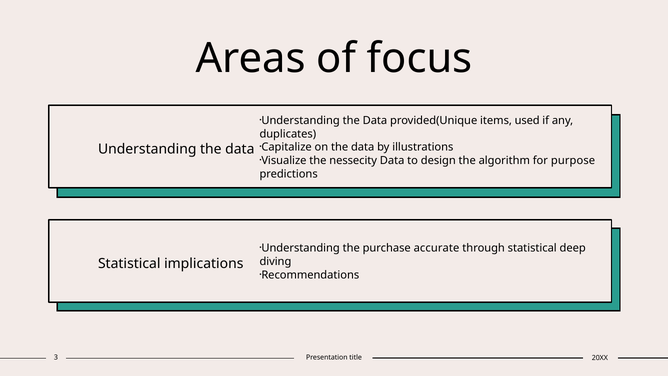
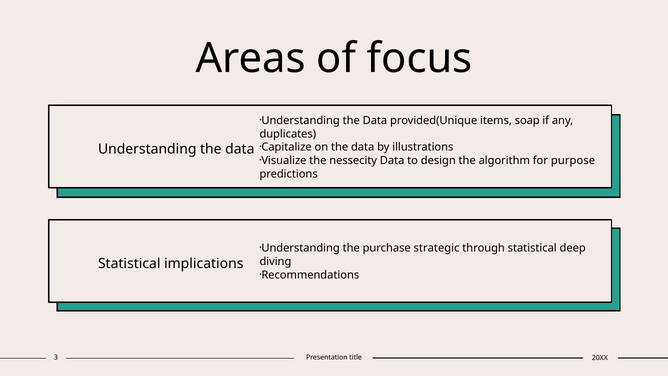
used: used -> soap (527, 120)
accurate: accurate -> strategic (437, 248)
